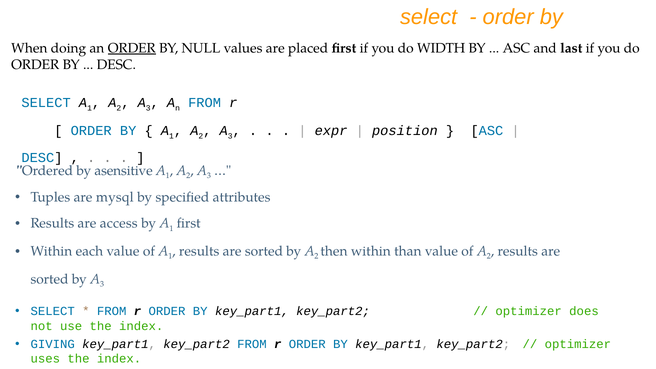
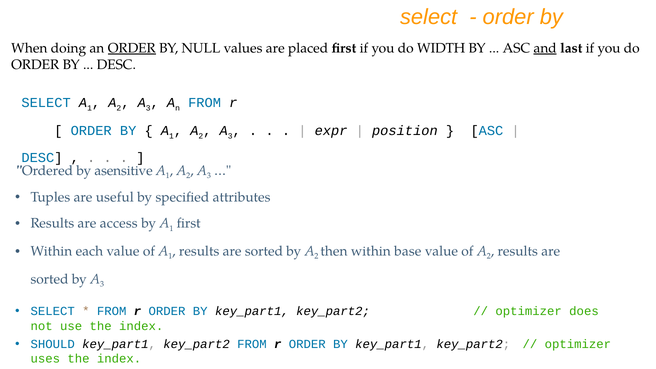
and underline: none -> present (545, 48)
mysql: mysql -> useful (115, 197)
than: than -> base (408, 251)
GIVING: GIVING -> SHOULD (53, 344)
